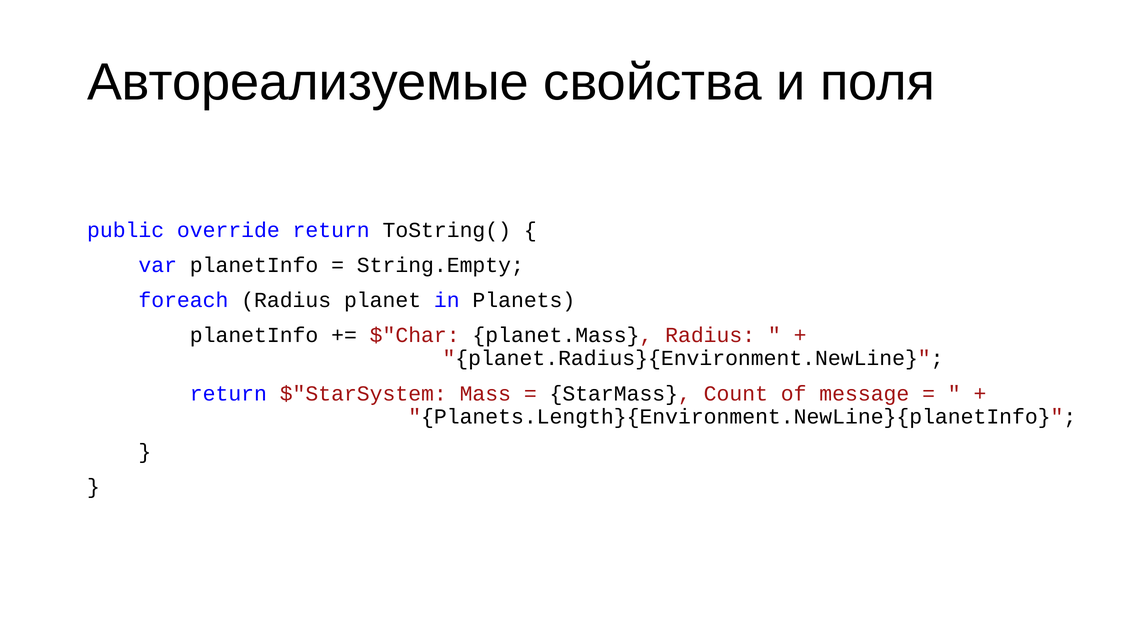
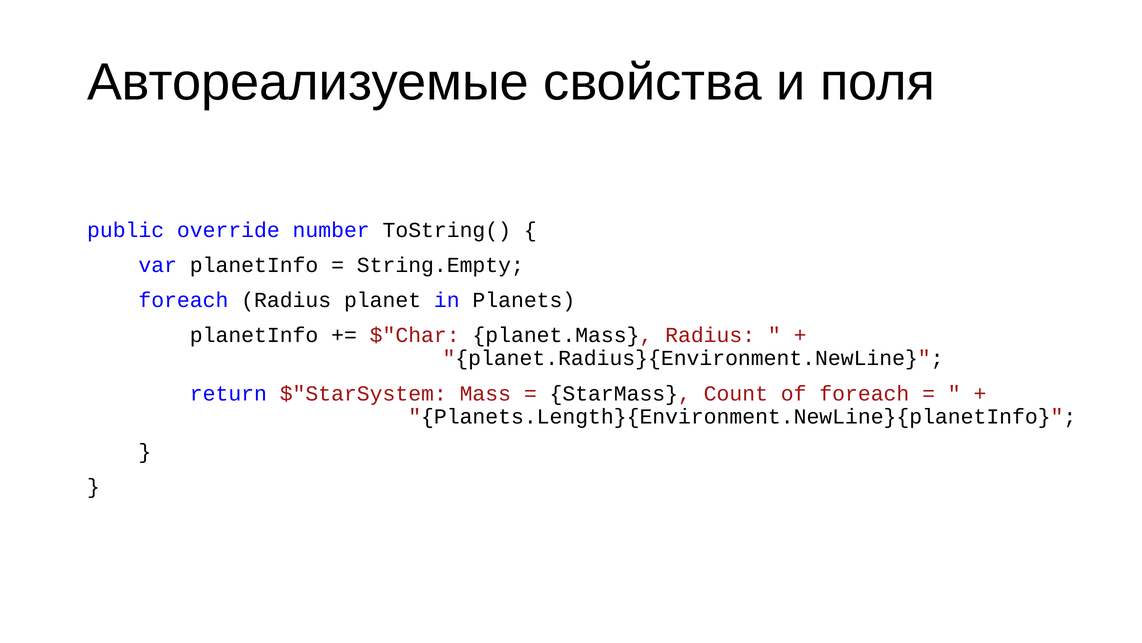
override return: return -> number (331, 230)
of message: message -> foreach (864, 393)
